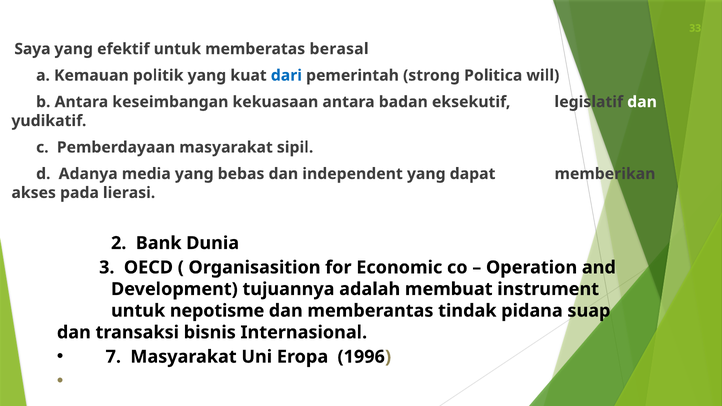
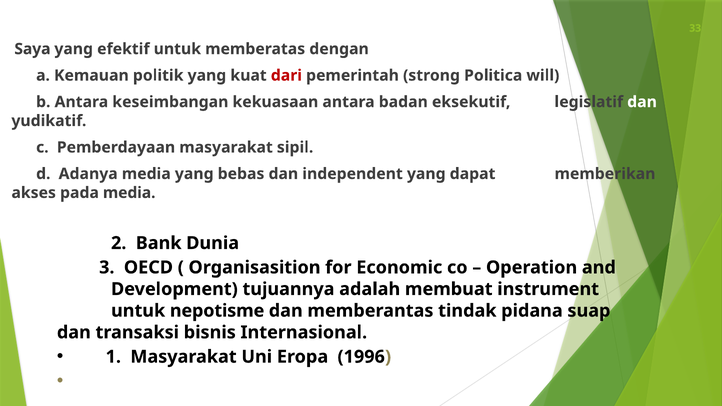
berasal: berasal -> dengan (339, 49)
dari colour: blue -> red (286, 75)
pada lierasi: lierasi -> media (129, 193)
7: 7 -> 1 (113, 357)
